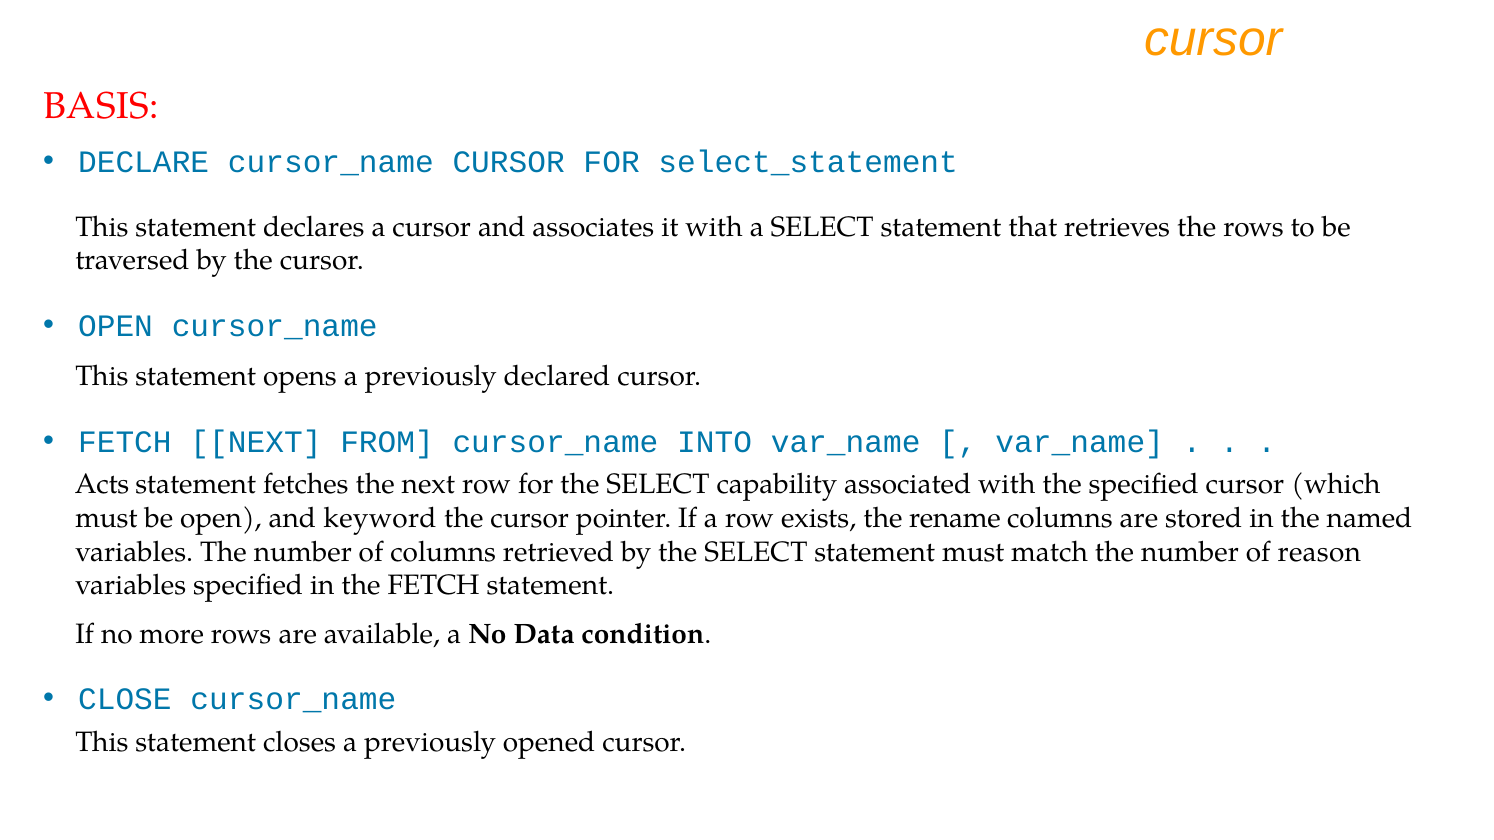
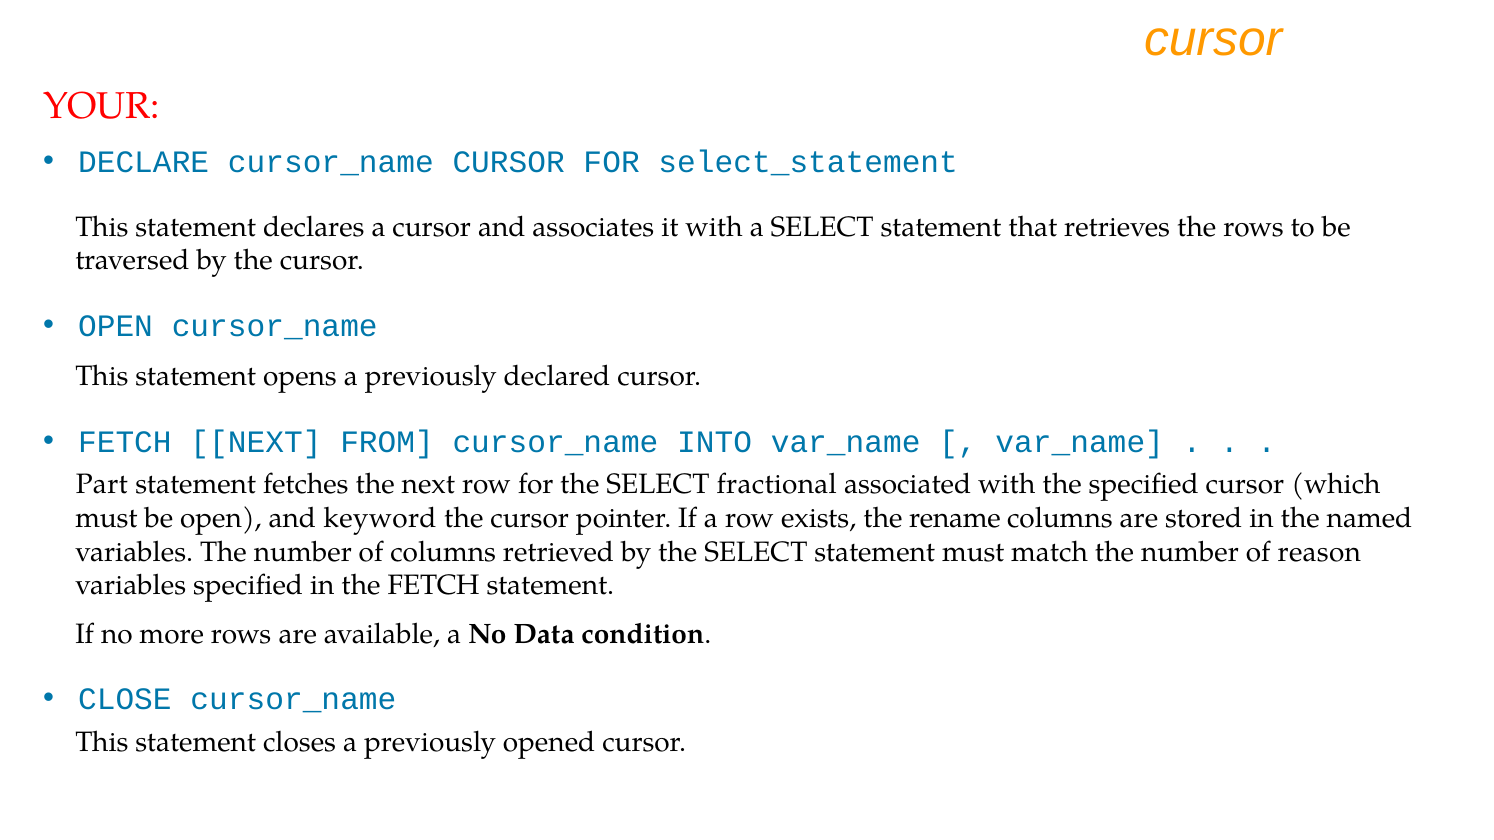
BASIS: BASIS -> YOUR (101, 107)
Acts: Acts -> Part (102, 485)
capability: capability -> fractional (777, 485)
